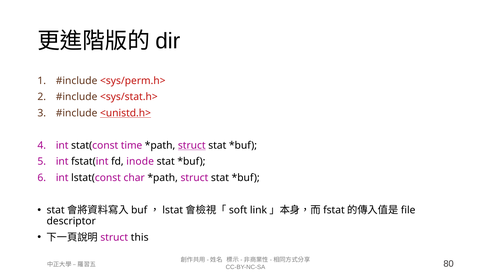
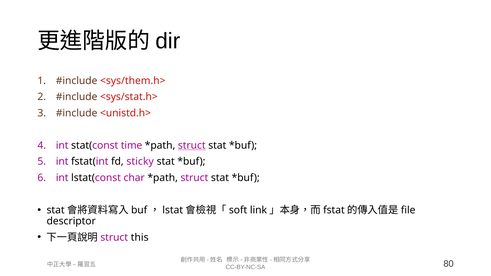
<sys/perm.h>: <sys/perm.h> -> <sys/them.h> (133, 81)
<unistd.h> underline: present -> none (126, 113)
inode: inode -> sticky (140, 162)
